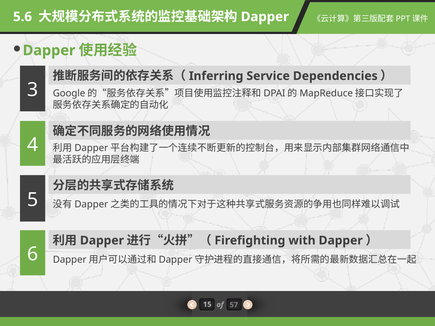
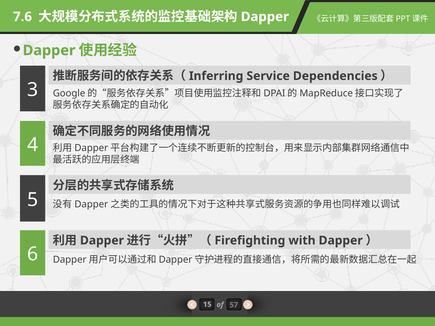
5.6: 5.6 -> 7.6 (23, 17)
